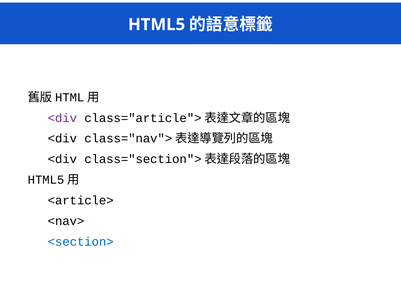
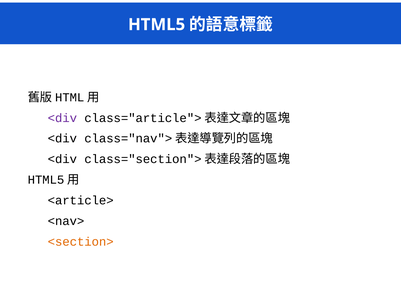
<section> colour: blue -> orange (81, 242)
